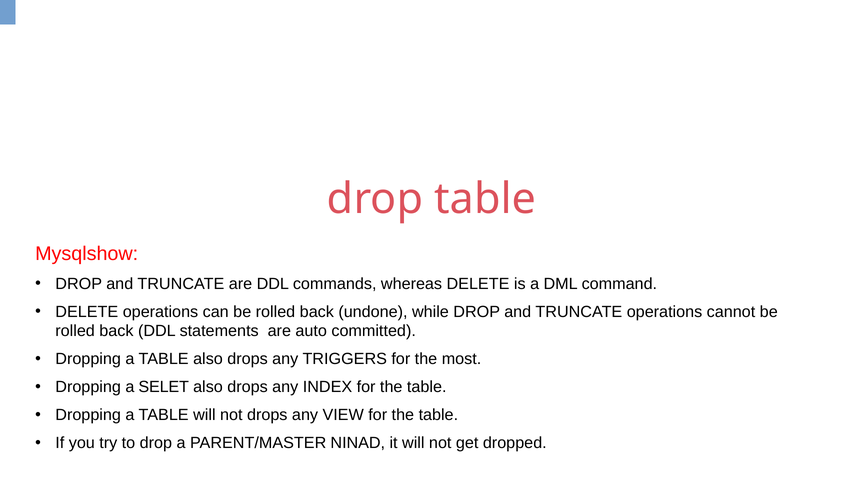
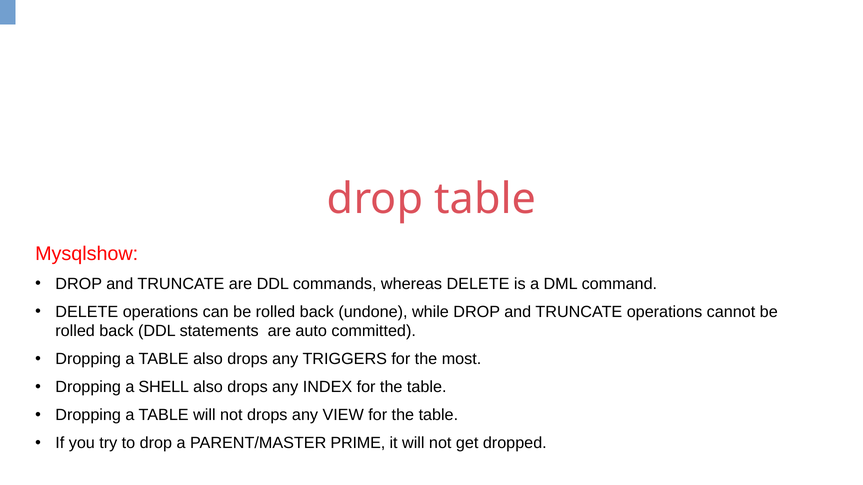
SELET: SELET -> SHELL (164, 387)
NINAD: NINAD -> PRIME (358, 444)
